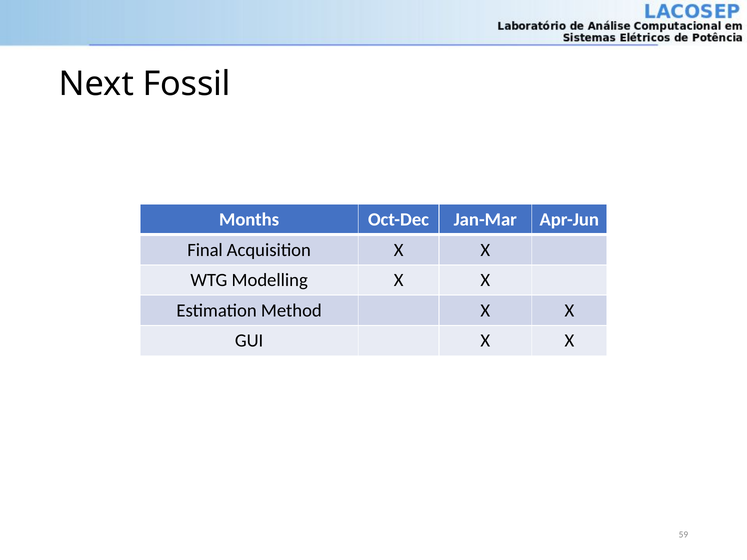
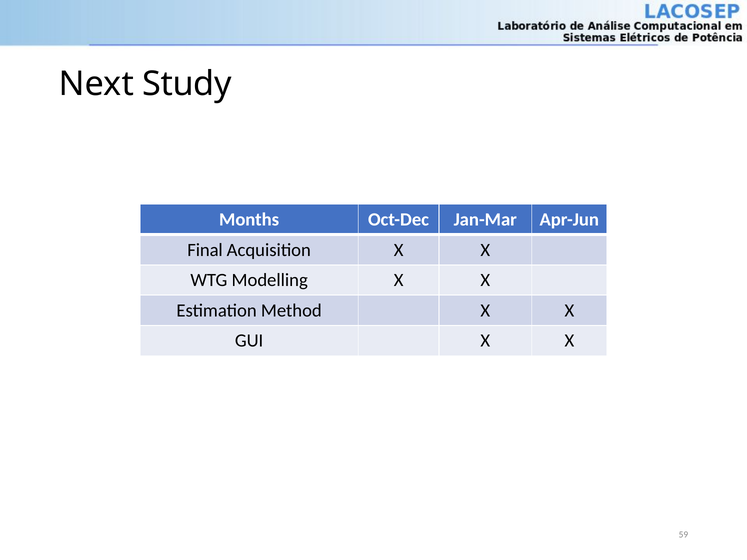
Fossil: Fossil -> Study (187, 84)
